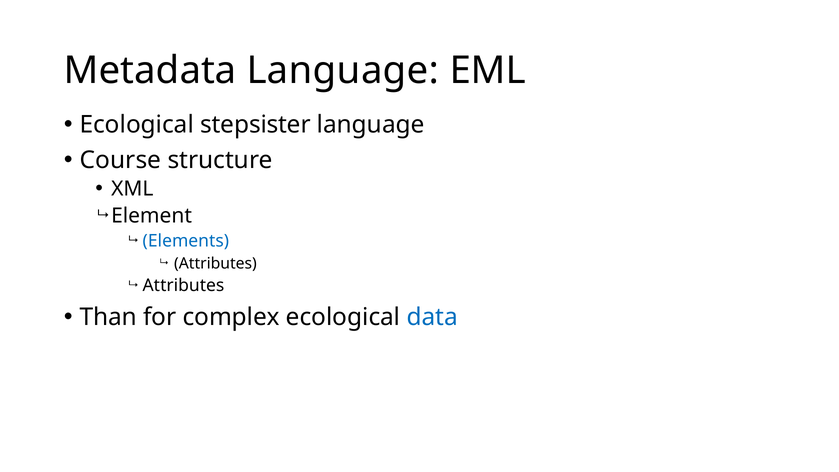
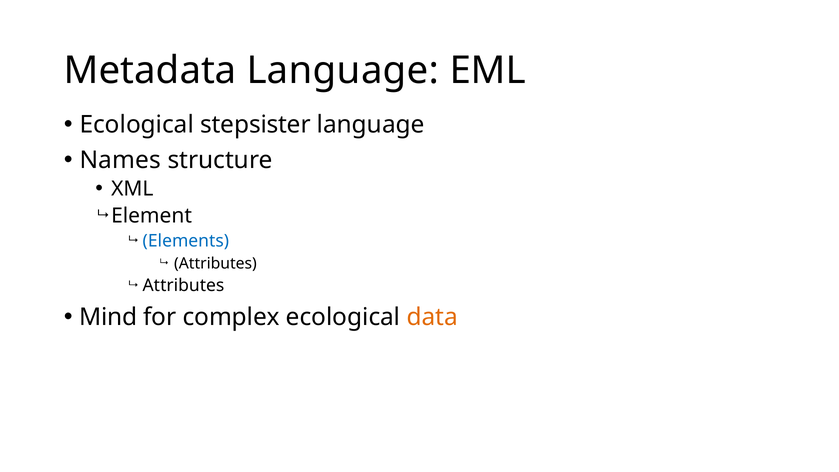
Course: Course -> Names (120, 160)
Than: Than -> Mind (108, 317)
data colour: blue -> orange (432, 317)
